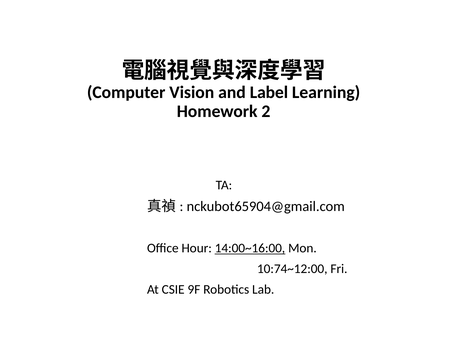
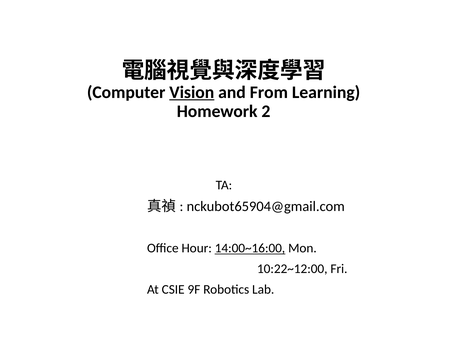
Vision underline: none -> present (192, 92)
Label: Label -> From (269, 92)
10:74~12:00: 10:74~12:00 -> 10:22~12:00 (292, 269)
